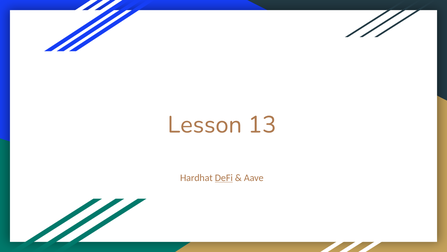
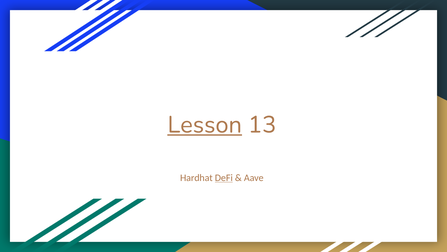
Lesson underline: none -> present (205, 124)
